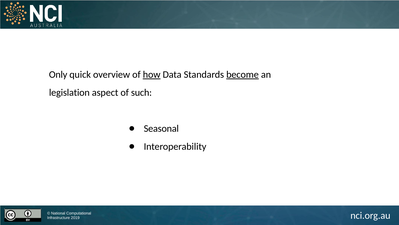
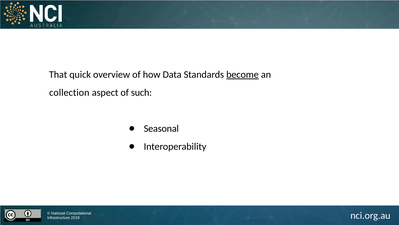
Only: Only -> That (58, 74)
how underline: present -> none (152, 74)
legislation: legislation -> collection (69, 92)
